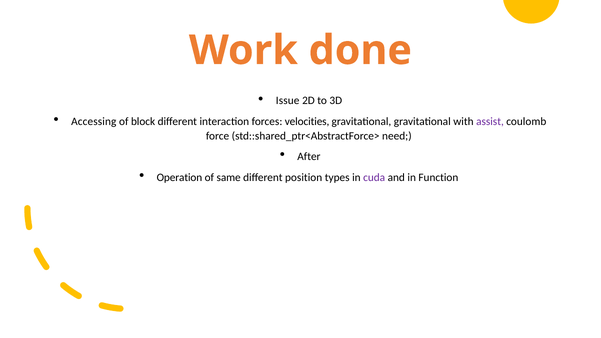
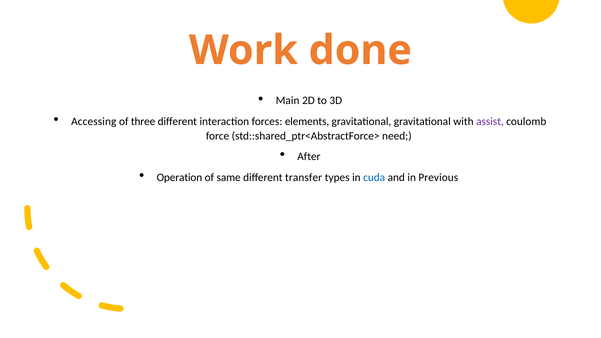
Issue: Issue -> Main (288, 101)
block: block -> three (143, 121)
velocities: velocities -> elements (307, 121)
position: position -> transfer (304, 177)
cuda colour: purple -> blue (374, 177)
Function: Function -> Previous (438, 177)
